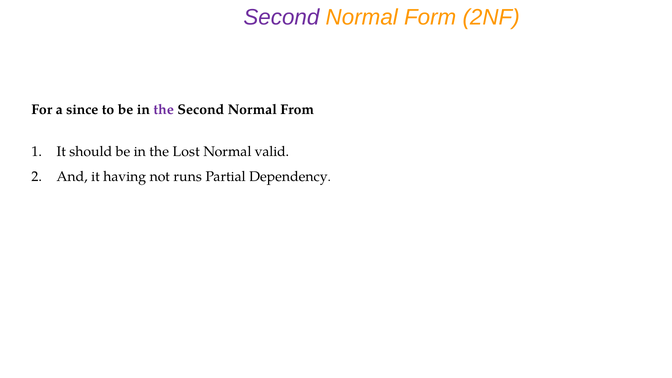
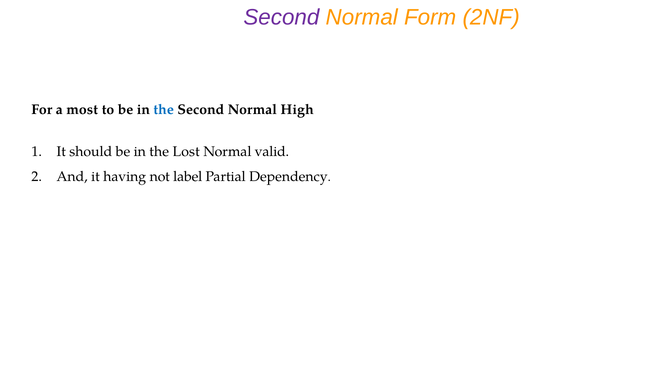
since: since -> most (82, 110)
the colour: purple -> blue (164, 110)
From: From -> High (297, 110)
runs: runs -> label (188, 177)
